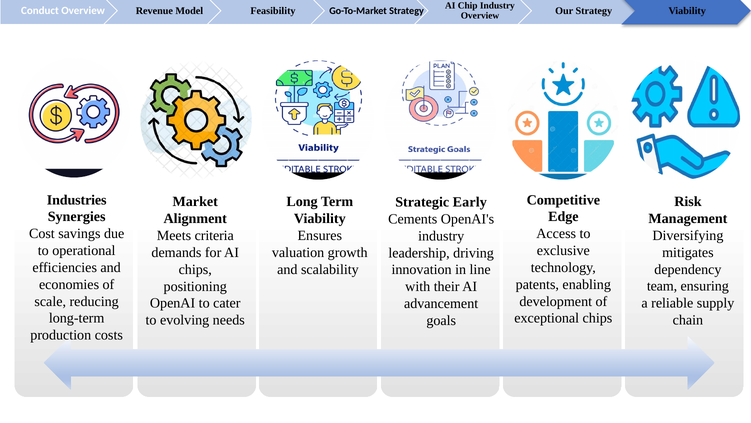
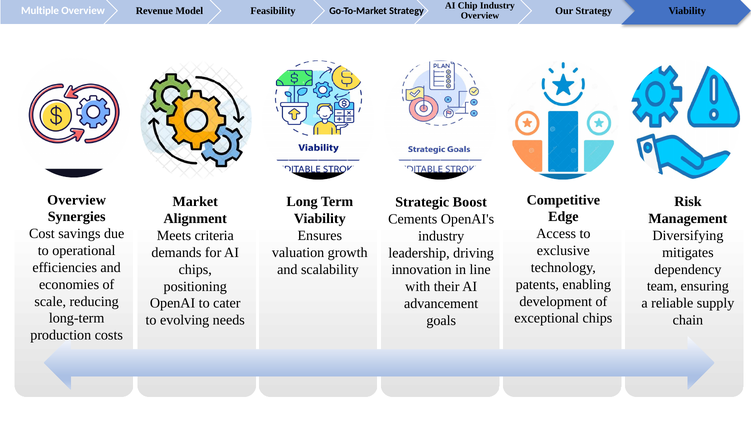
Conduct: Conduct -> Multiple (40, 11)
Industries: Industries -> Overview (77, 200)
Early: Early -> Boost (470, 202)
